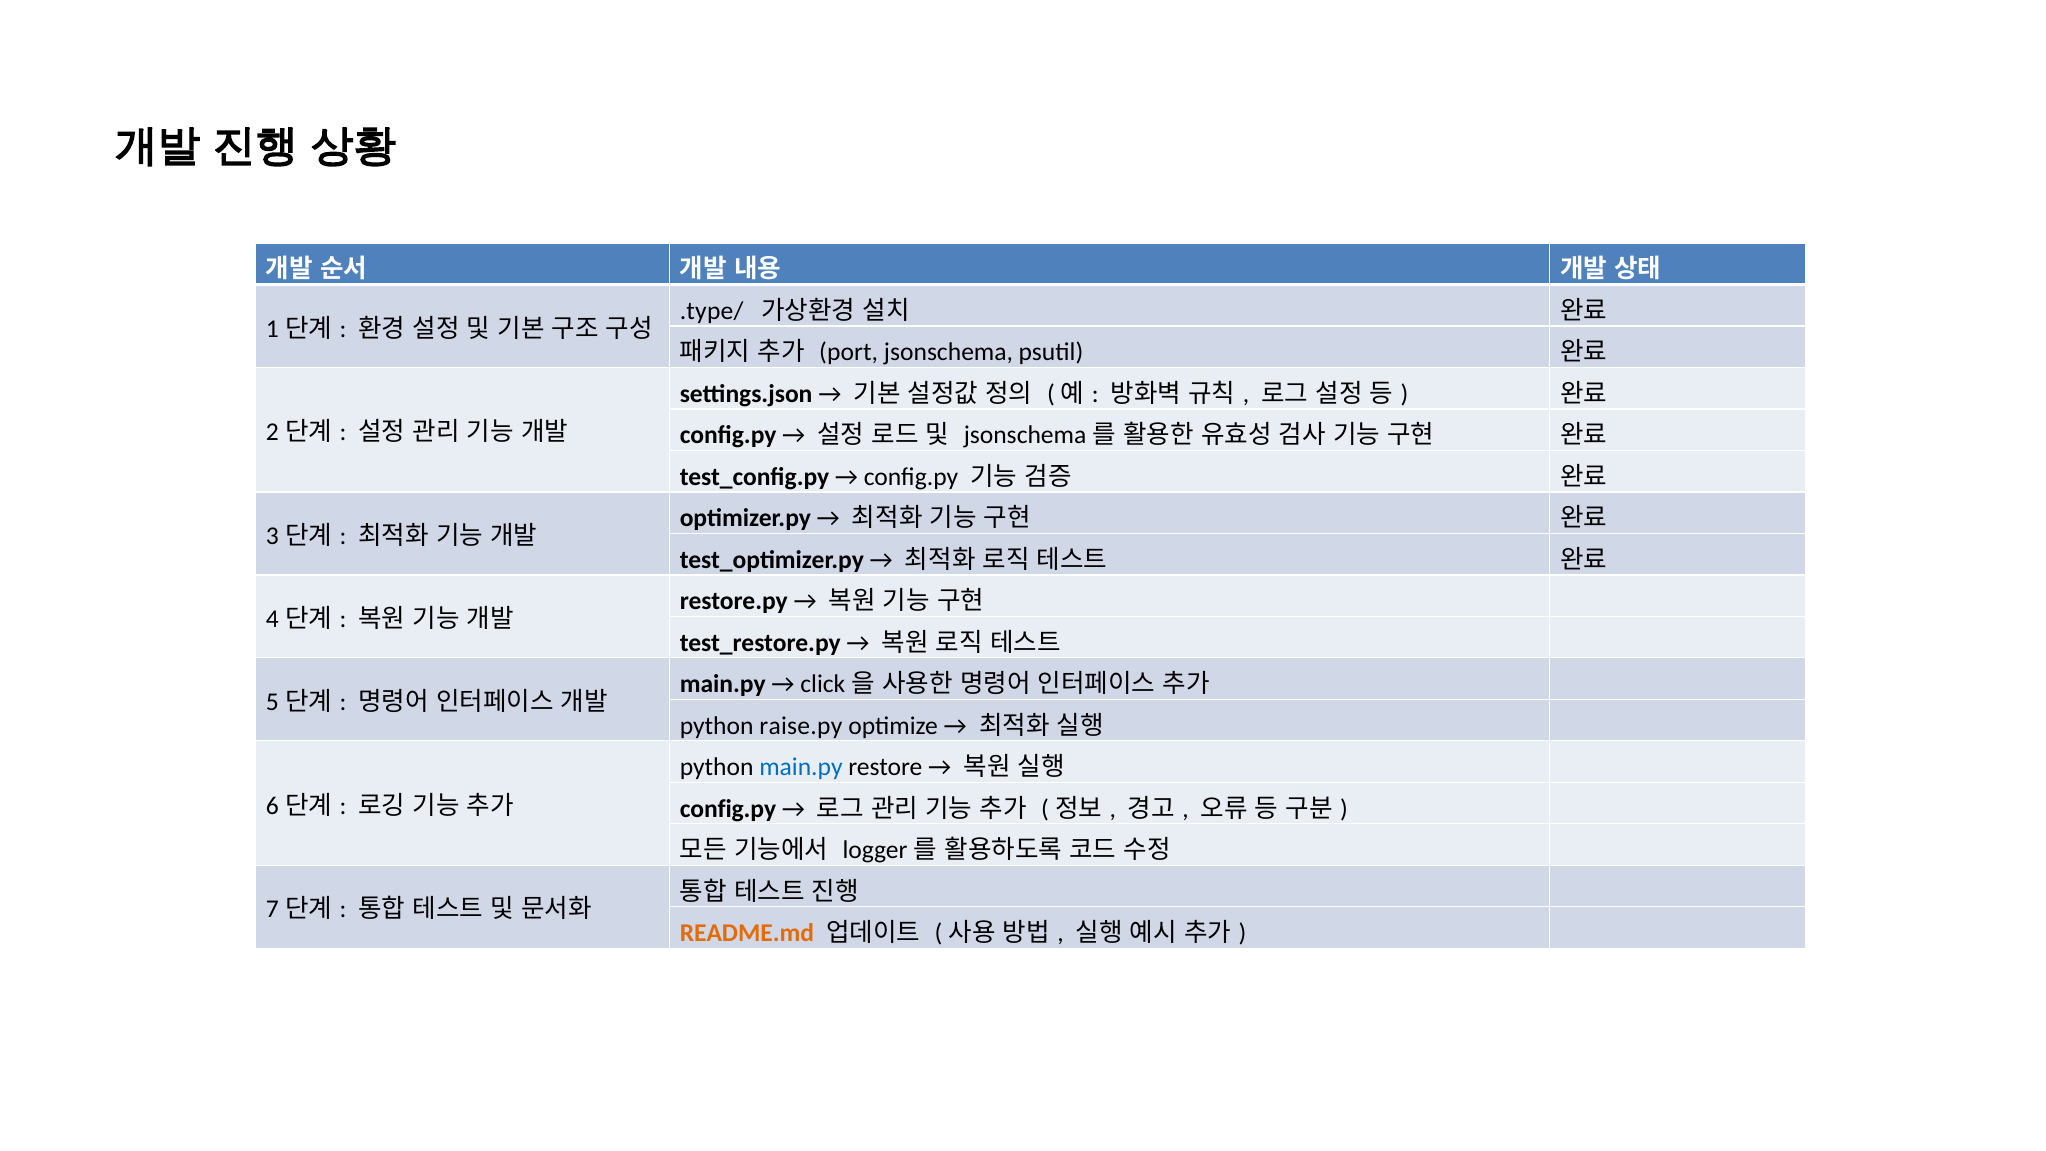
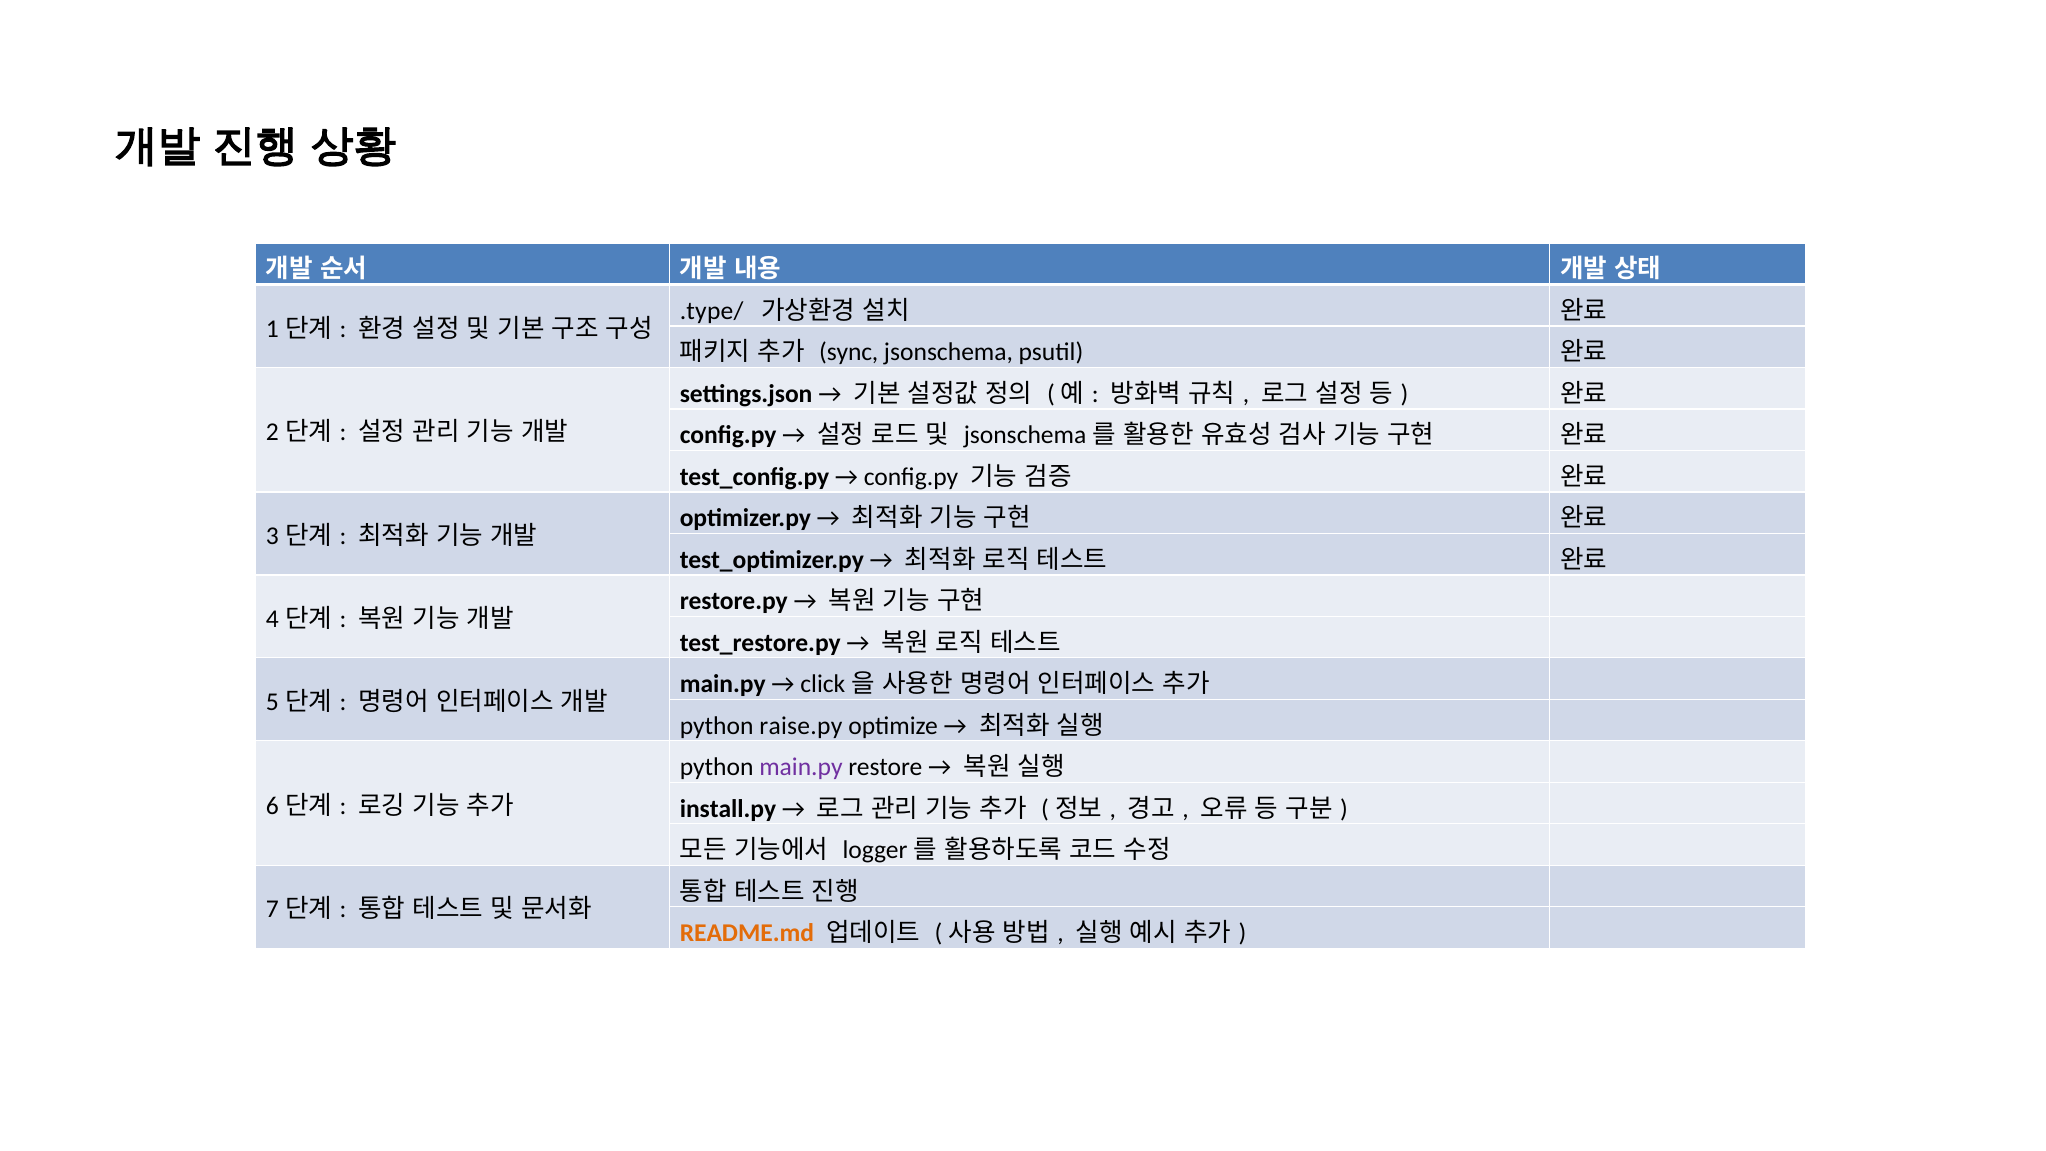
port: port -> sync (849, 352)
main.py colour: blue -> purple (801, 767)
config.py: config.py -> install.py (728, 809)
